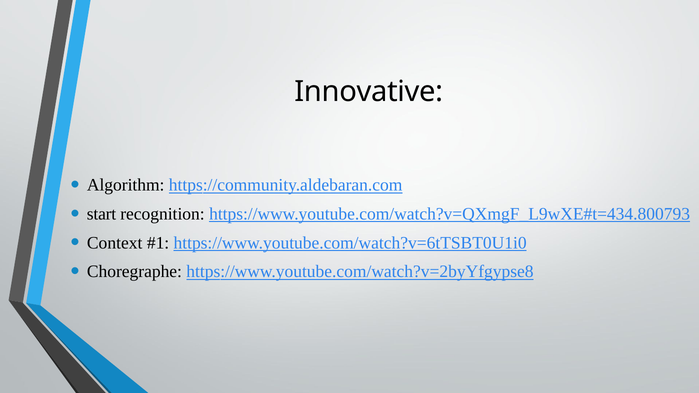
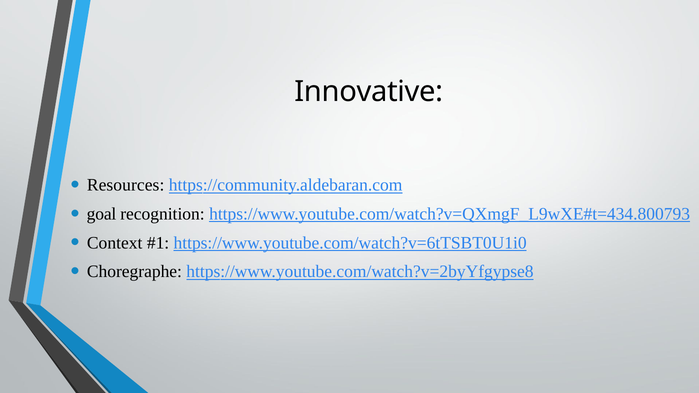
Algorithm: Algorithm -> Resources (126, 185)
start: start -> goal (102, 214)
